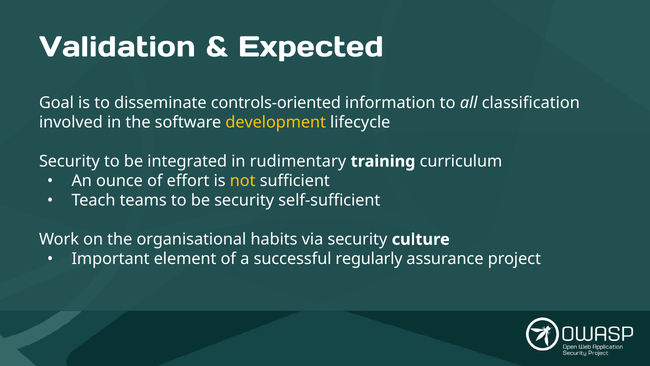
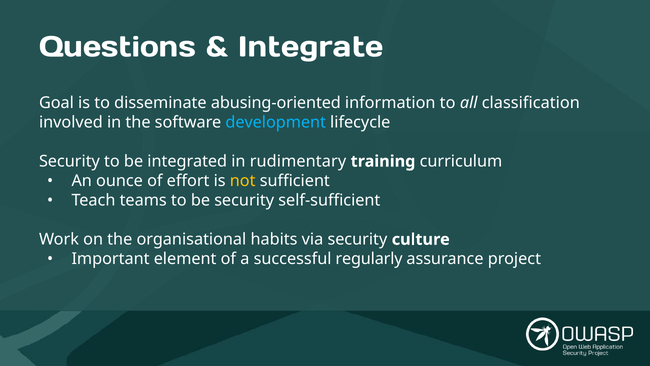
Validation: Validation -> Questions (118, 47)
Expected: Expected -> Integrate (311, 47)
controls-oriented: controls-oriented -> abusing-oriented (276, 103)
development colour: yellow -> light blue (276, 122)
